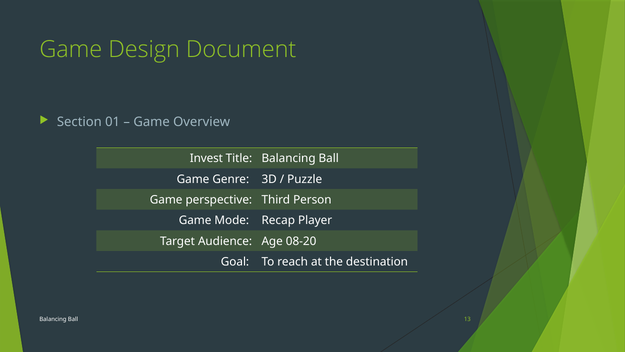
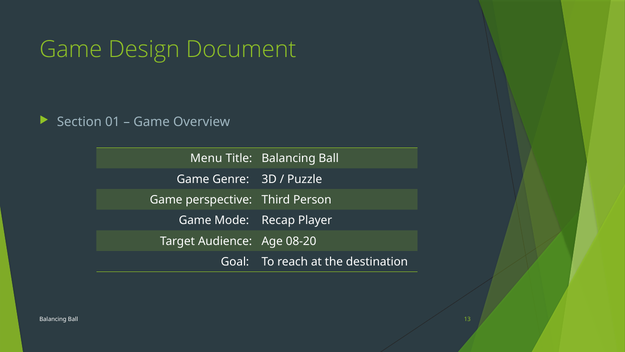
Invest: Invest -> Menu (206, 158)
